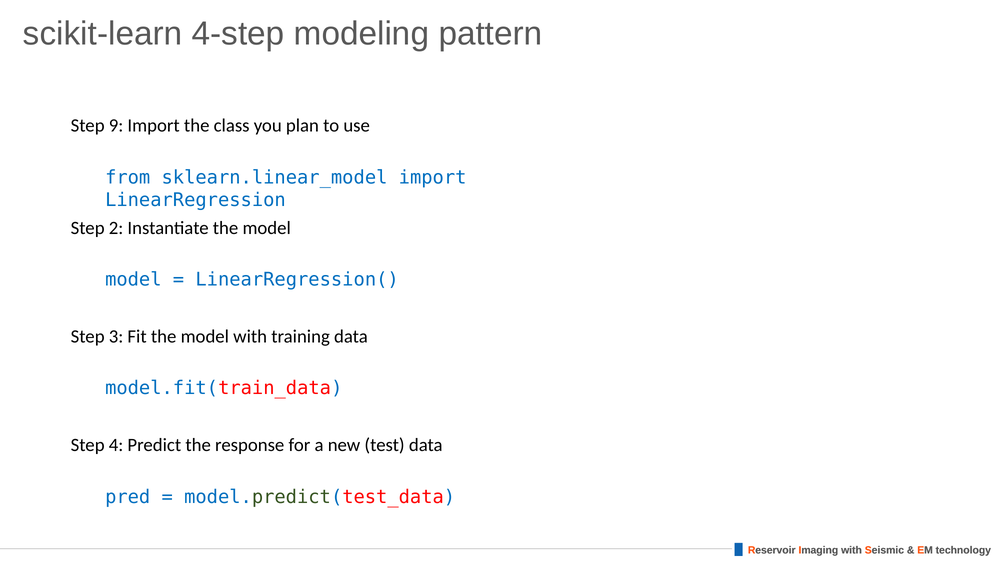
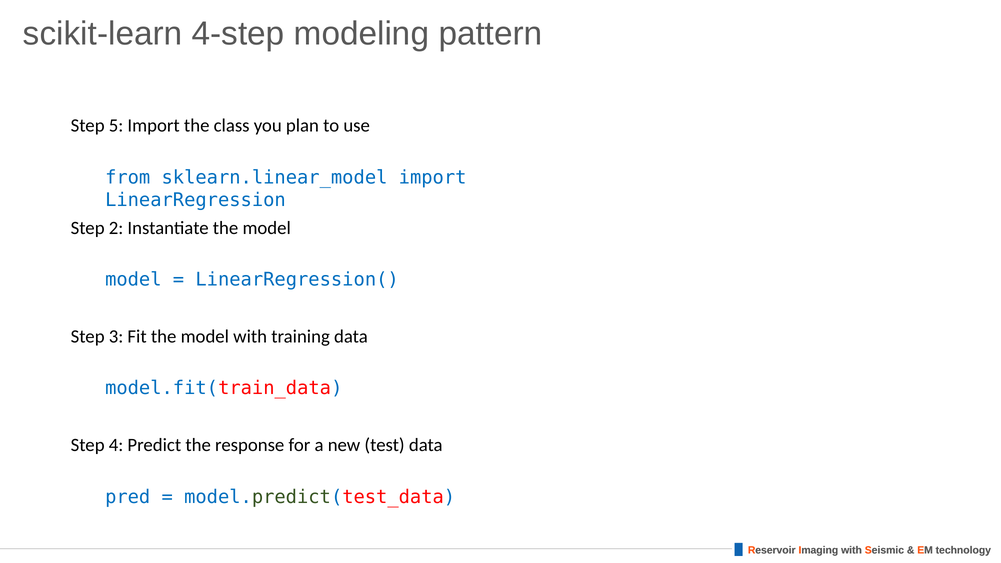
9: 9 -> 5 (116, 126)
